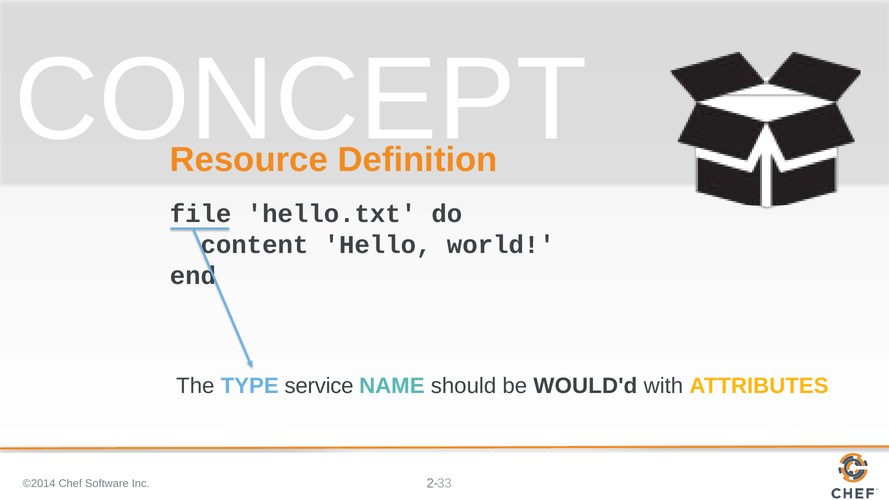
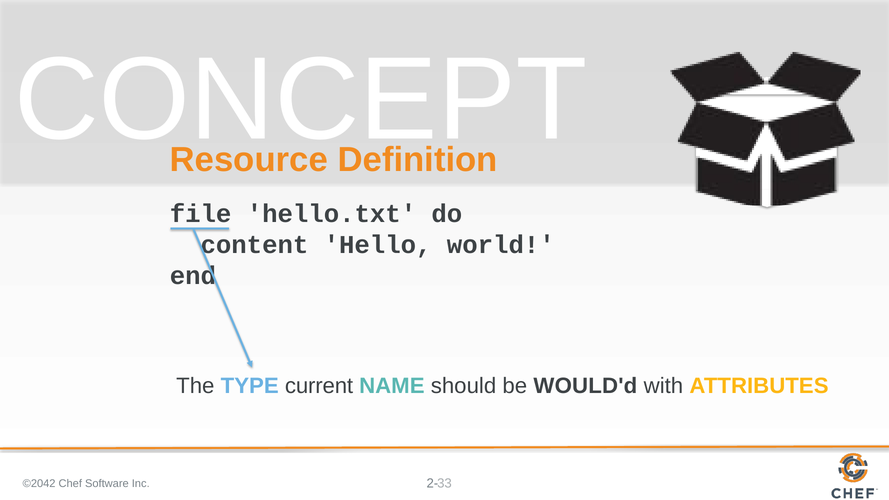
service: service -> current (319, 386)
©2014: ©2014 -> ©2042 (39, 484)
